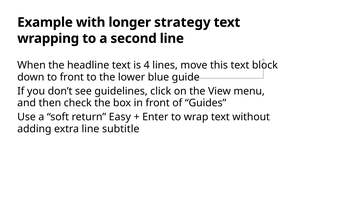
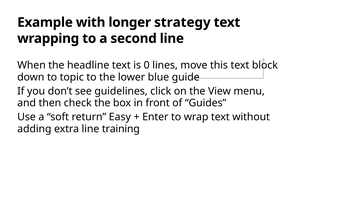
4: 4 -> 0 (147, 65)
to front: front -> topic (72, 77)
subtitle: subtitle -> training (121, 129)
